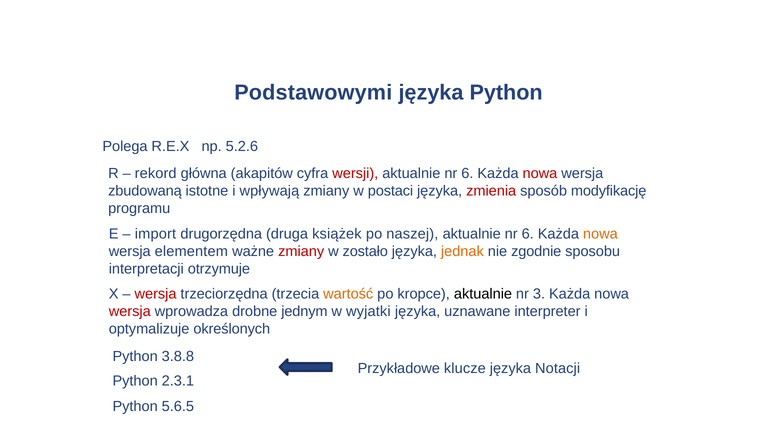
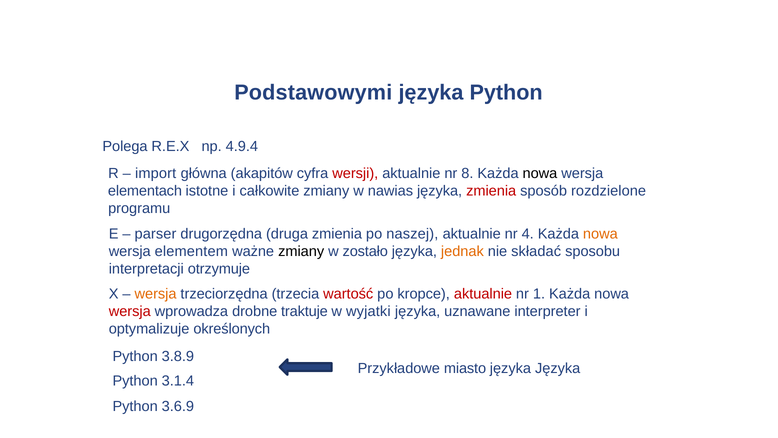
5.2.6: 5.2.6 -> 4.9.4 (242, 146)
rekord: rekord -> import (156, 173)
6: 6 -> 8 (467, 173)
nowa colour: red -> black (540, 173)
zbudowaną: zbudowaną -> elementach (145, 191)
wpływają: wpływają -> całkowite (269, 191)
postaci: postaci -> nawias (390, 191)
modyfikację: modyfikację -> rozdzielone (609, 191)
import: import -> parser (155, 234)
druga książek: książek -> zmienia (337, 234)
6: 6 -> 4 (528, 234)
zmiany colour: red -> black (301, 251)
zgodnie: zgodnie -> składać (536, 251)
wersja colour: red -> orange (156, 294)
wartość colour: orange -> red (348, 294)
aktualnie colour: black -> red (483, 294)
3: 3 -> 1 (539, 294)
jednym: jednym -> traktuje (304, 311)
3.8.8: 3.8.8 -> 3.8.9 (178, 356)
klucze: klucze -> miasto (465, 368)
języka Notacji: Notacji -> Języka (558, 368)
2.3.1: 2.3.1 -> 3.1.4 (178, 381)
5.6.5: 5.6.5 -> 3.6.9 (178, 406)
